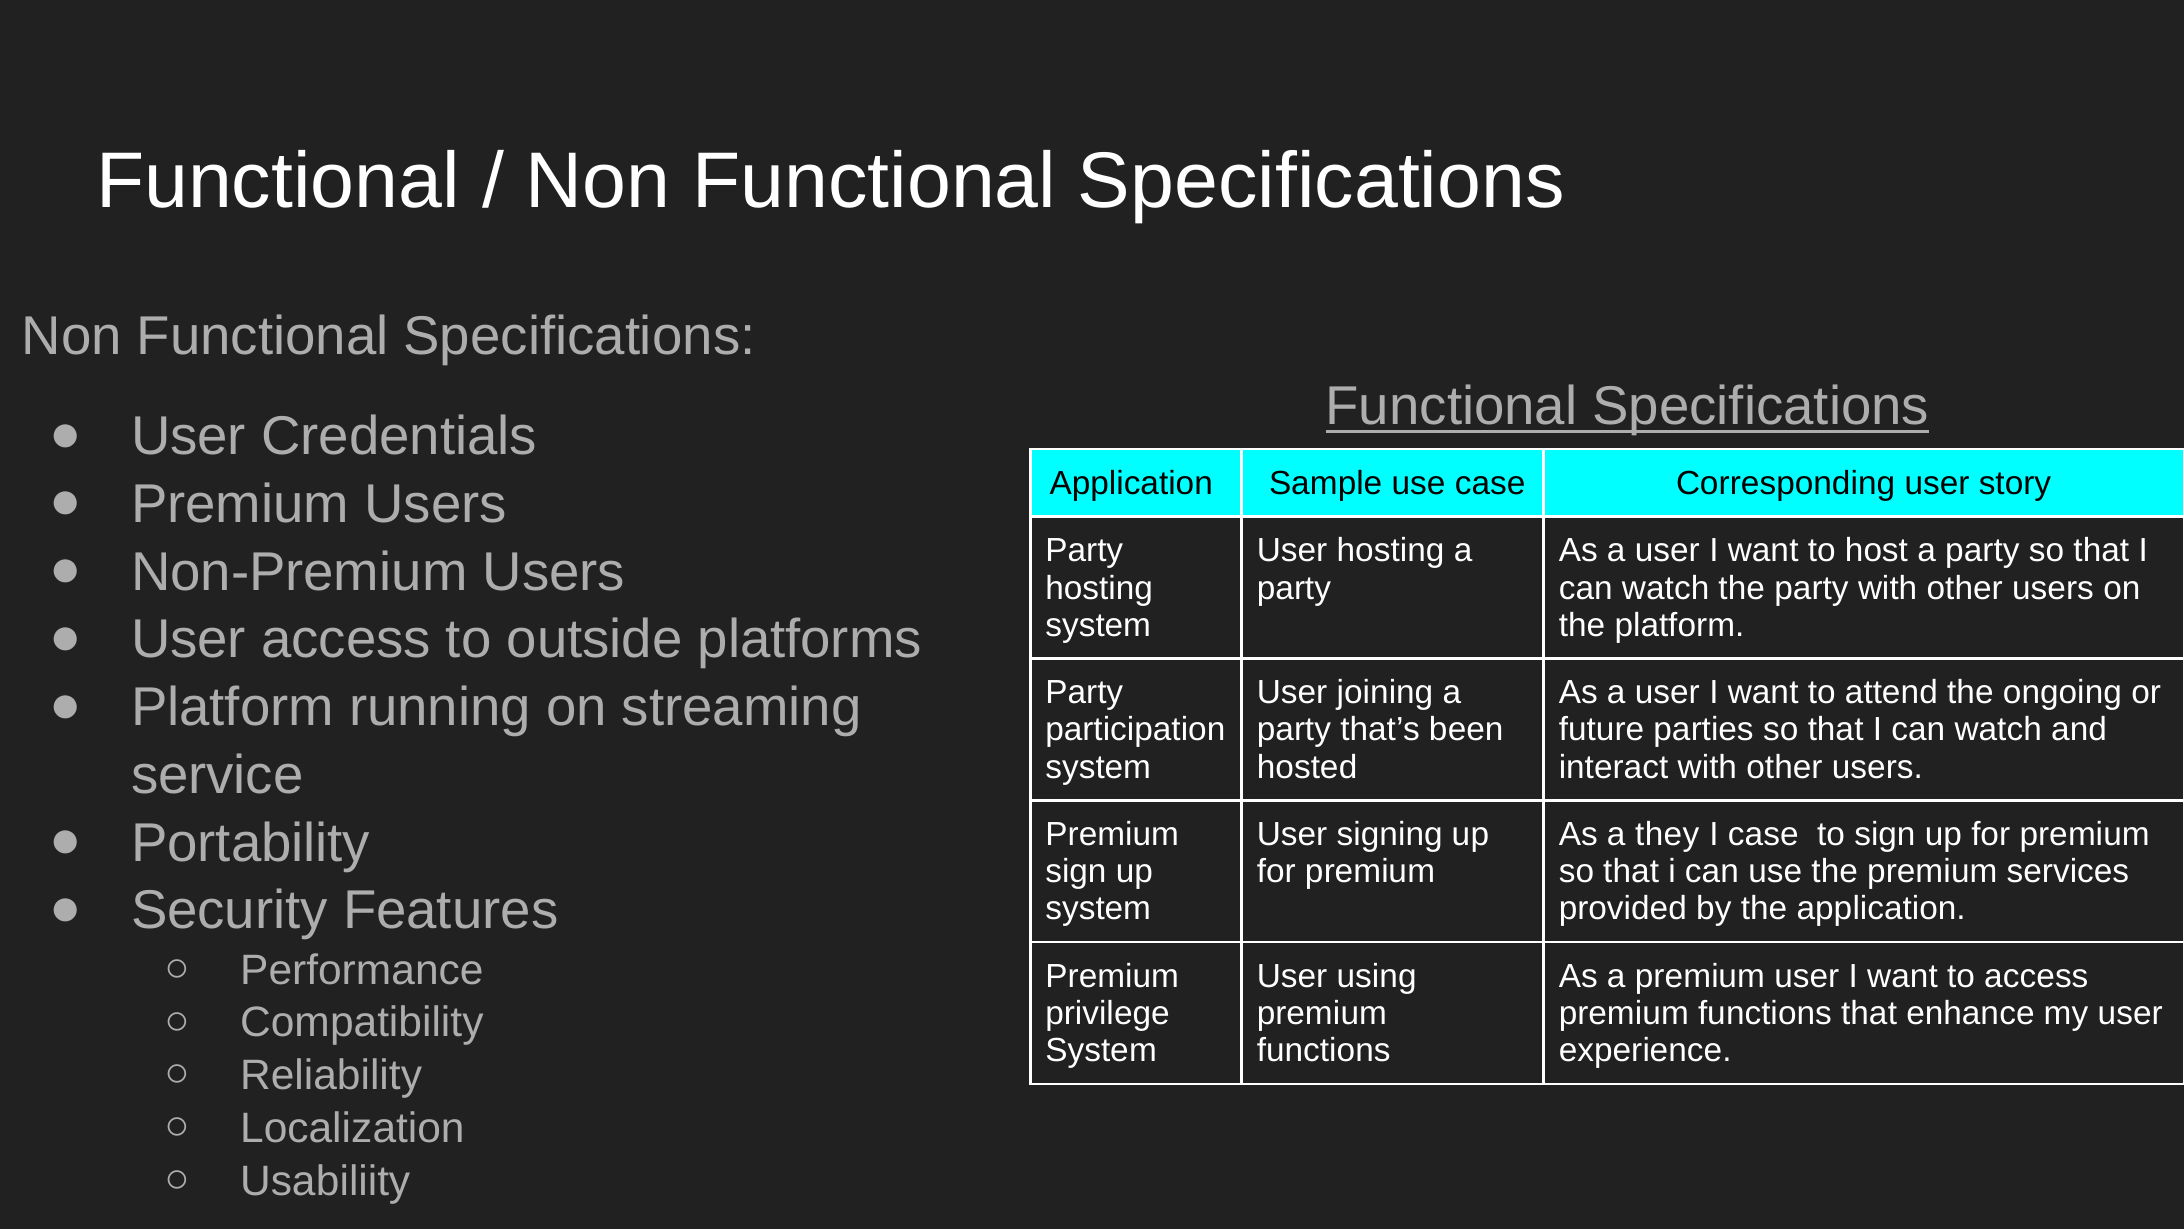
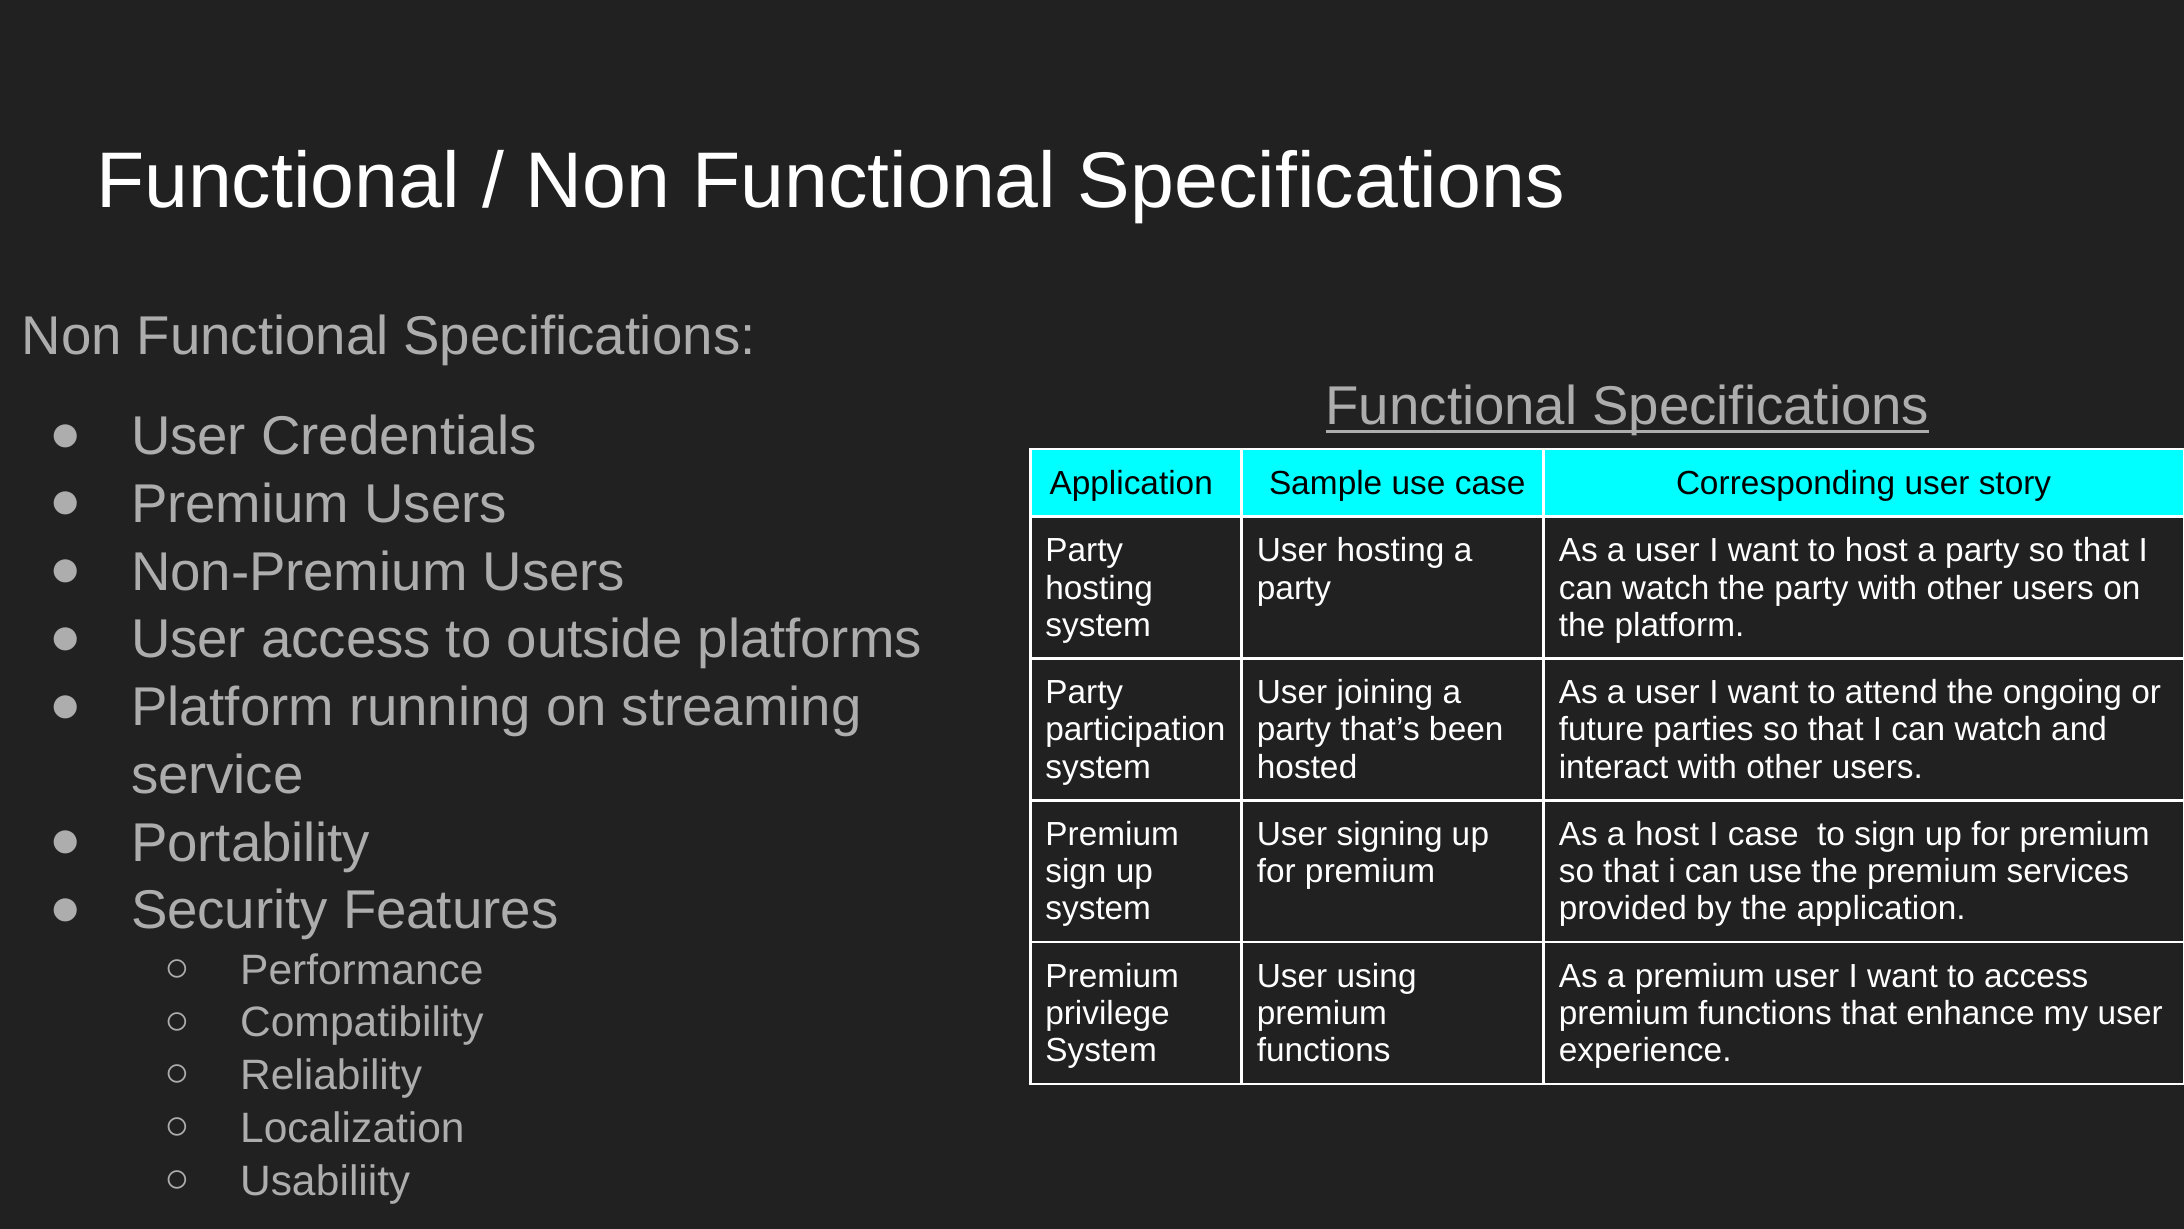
a they: they -> host (1667, 834)
